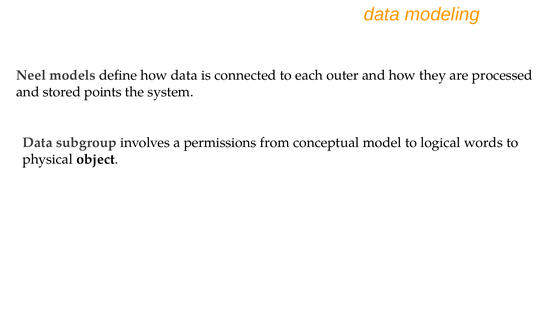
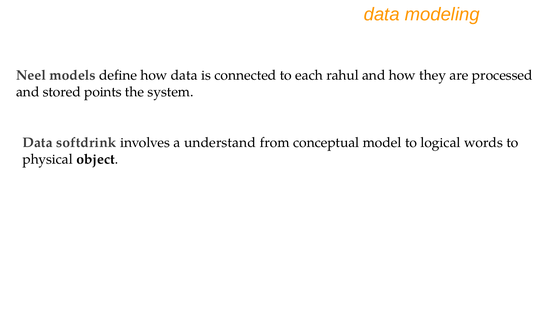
outer: outer -> rahul (343, 75)
subgroup: subgroup -> softdrink (86, 143)
permissions: permissions -> understand (220, 143)
